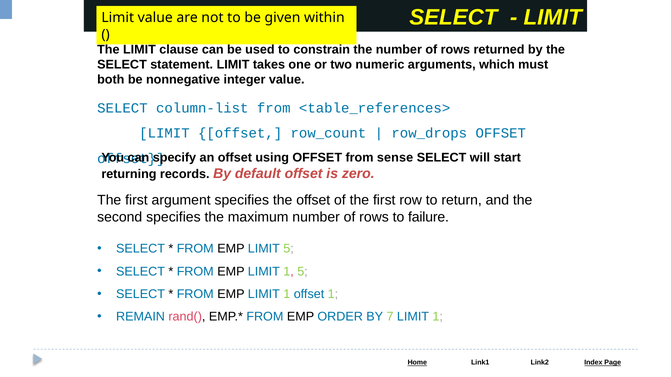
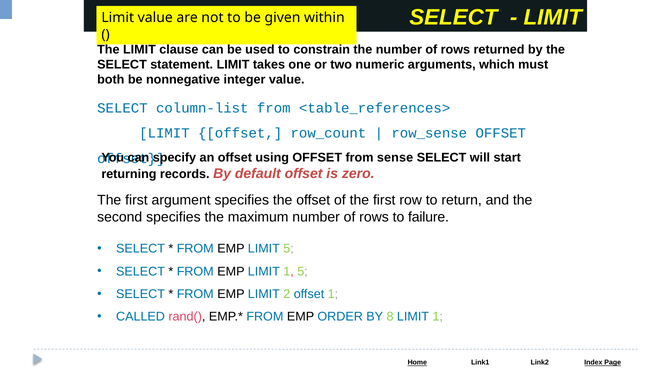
row_drops: row_drops -> row_sense (429, 133)
1: 1 -> 2 (287, 294)
REMAIN: REMAIN -> CALLED (141, 317)
7: 7 -> 8 (390, 317)
